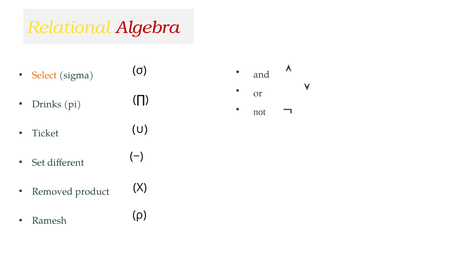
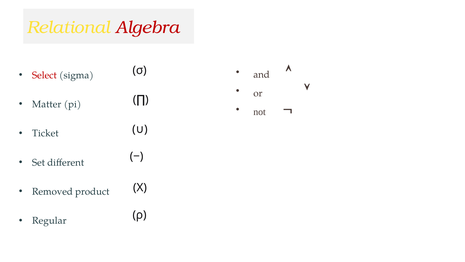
Select colour: orange -> red (44, 75)
Drinks: Drinks -> Matter (47, 104)
Ramesh: Ramesh -> Regular (49, 220)
